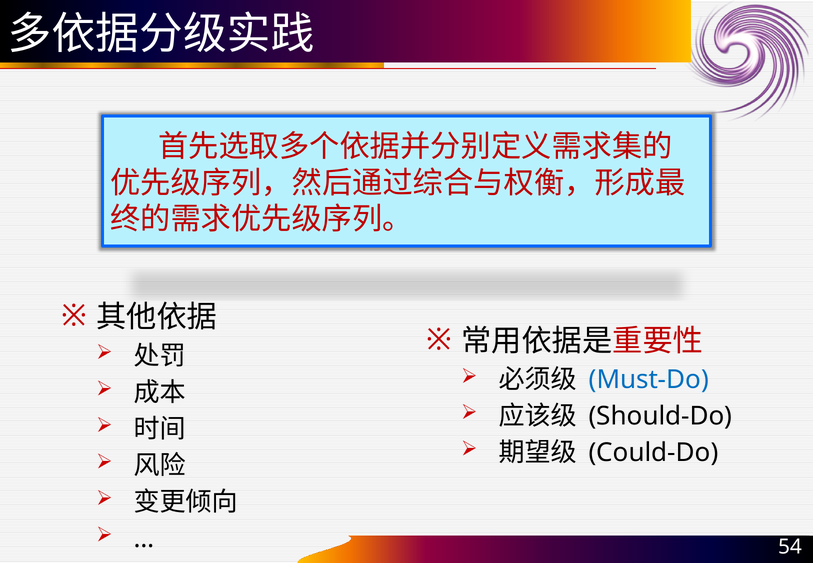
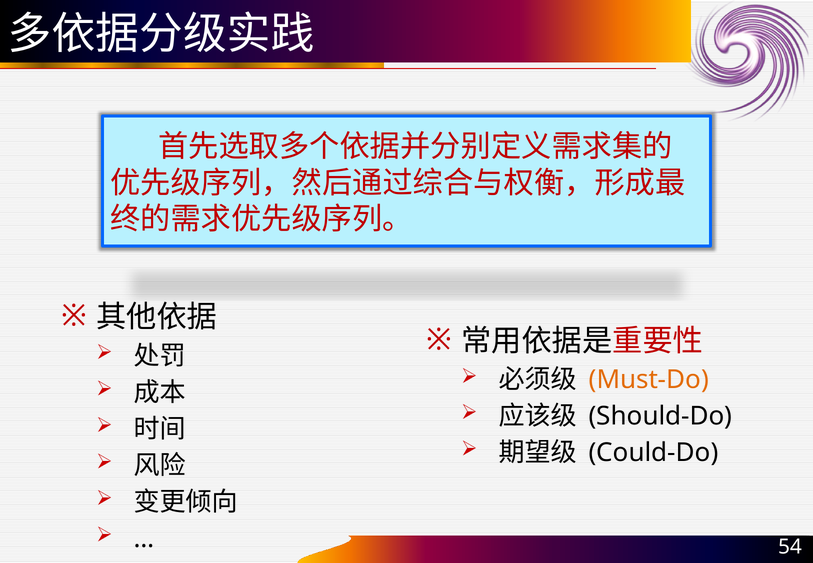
Must-Do colour: blue -> orange (649, 380)
